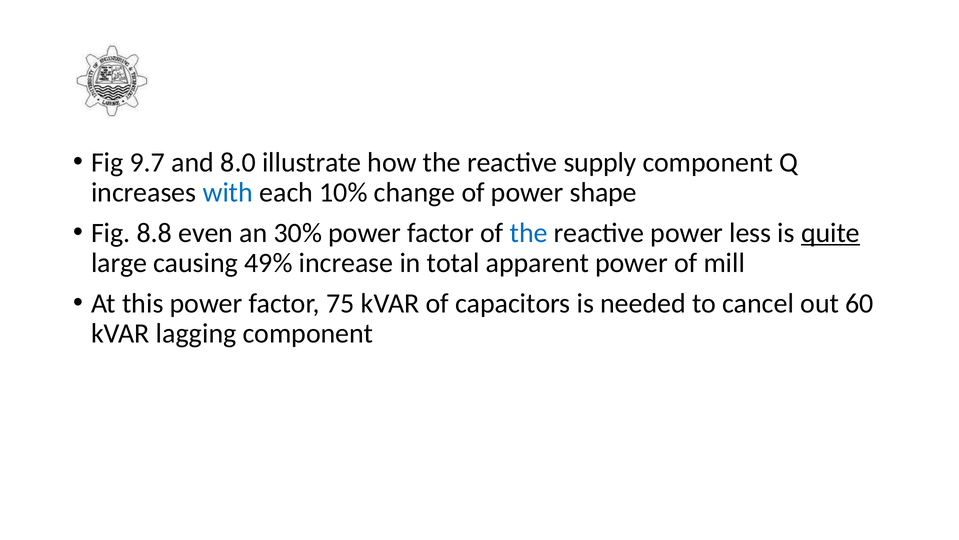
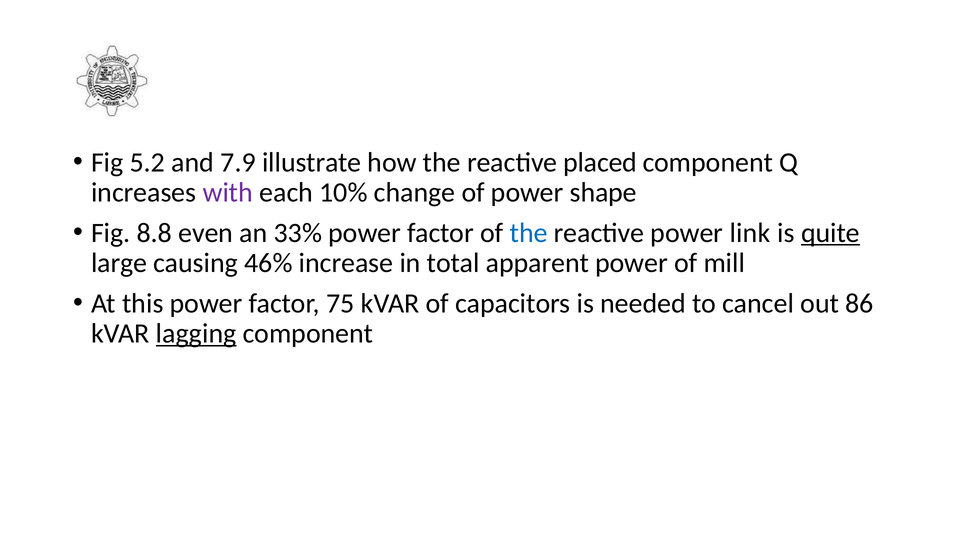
9.7: 9.7 -> 5.2 (147, 162)
8.0: 8.0 -> 7.9 (238, 162)
supply: supply -> placed (600, 162)
with colour: blue -> purple (228, 192)
30%: 30% -> 33% (298, 233)
less: less -> link (750, 233)
49%: 49% -> 46% (268, 263)
60: 60 -> 86 (859, 303)
lagging underline: none -> present (196, 333)
